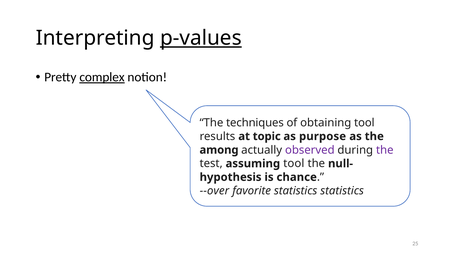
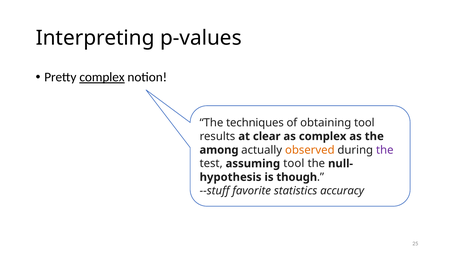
p-values underline: present -> none (201, 38)
topic: topic -> clear (267, 137)
as purpose: purpose -> complex (323, 137)
observed colour: purple -> orange (310, 150)
chance: chance -> though (297, 177)
--over: --over -> --stuff (215, 191)
statistics statistics: statistics -> accuracy (342, 191)
